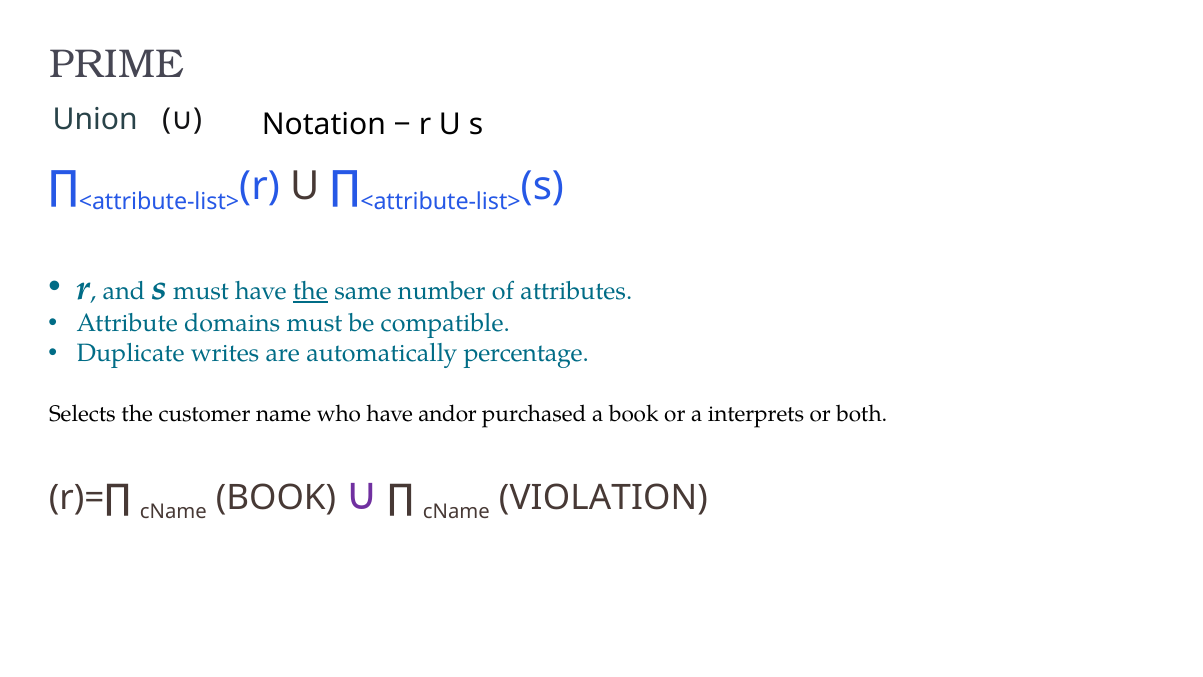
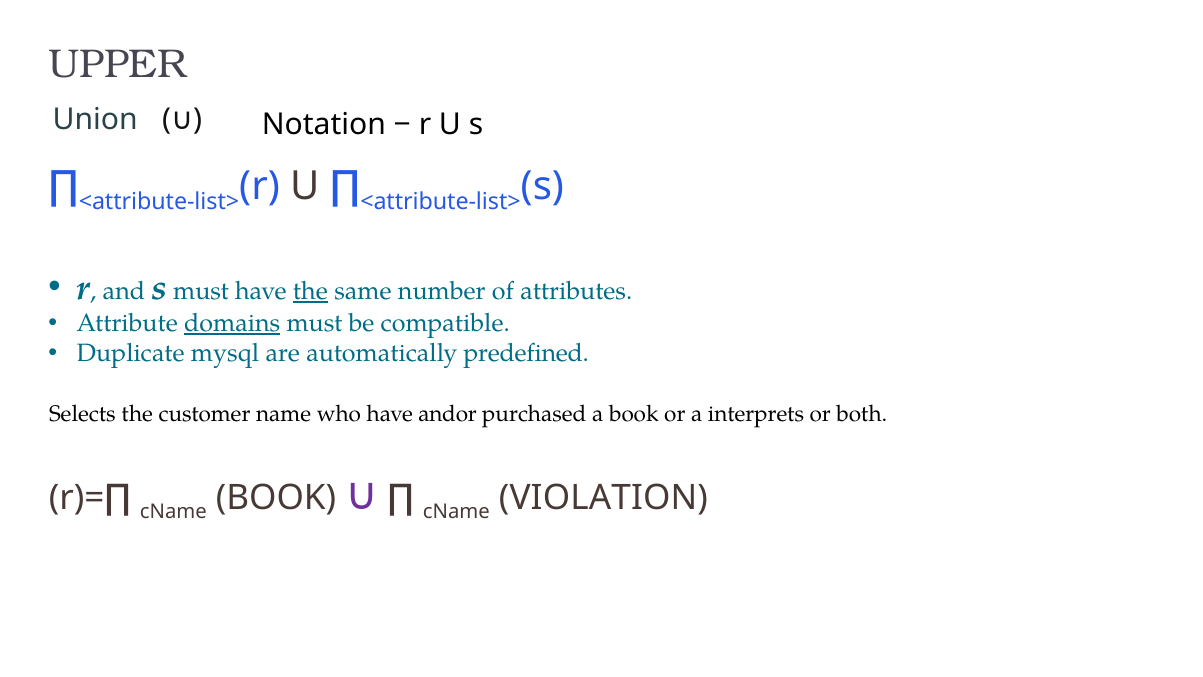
PRIME: PRIME -> UPPER (117, 64)
domains underline: none -> present (232, 323)
writes: writes -> mysql (225, 353)
percentage: percentage -> predefined (526, 353)
